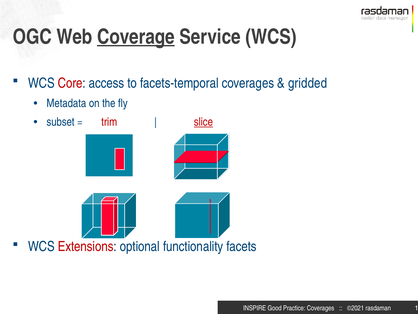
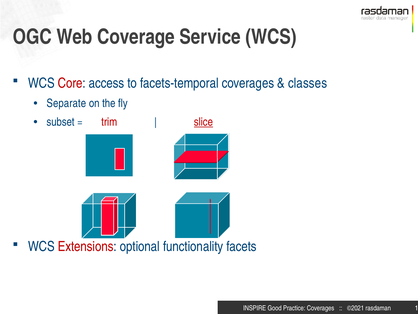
Coverage underline: present -> none (136, 37)
gridded: gridded -> classes (308, 83)
Metadata: Metadata -> Separate (66, 103)
